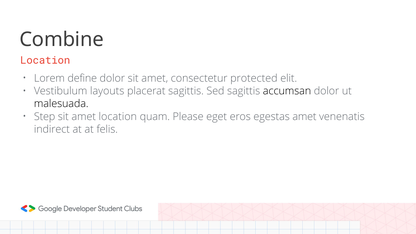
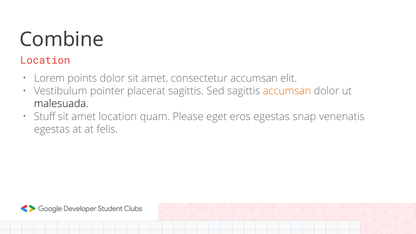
define: define -> points (82, 78)
consectetur protected: protected -> accumsan (254, 78)
layouts: layouts -> pointer (107, 91)
accumsan colour: black -> orange (287, 91)
Step: Step -> Stuff (45, 117)
egestas amet: amet -> snap (304, 117)
indirect: indirect -> egestas (52, 129)
